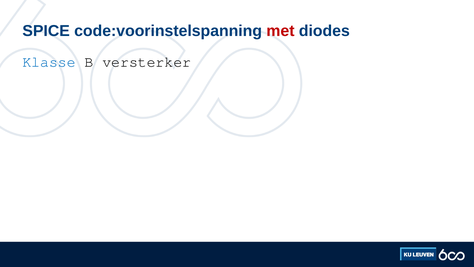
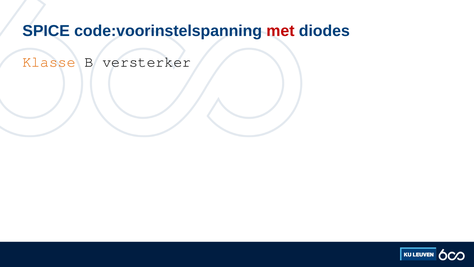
Klasse colour: blue -> orange (49, 62)
